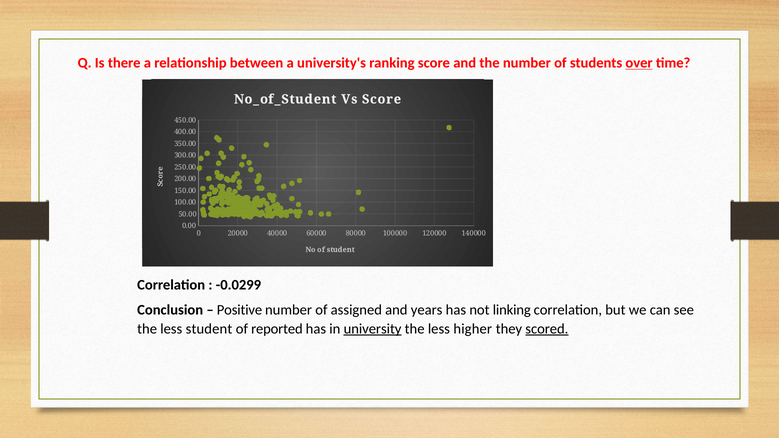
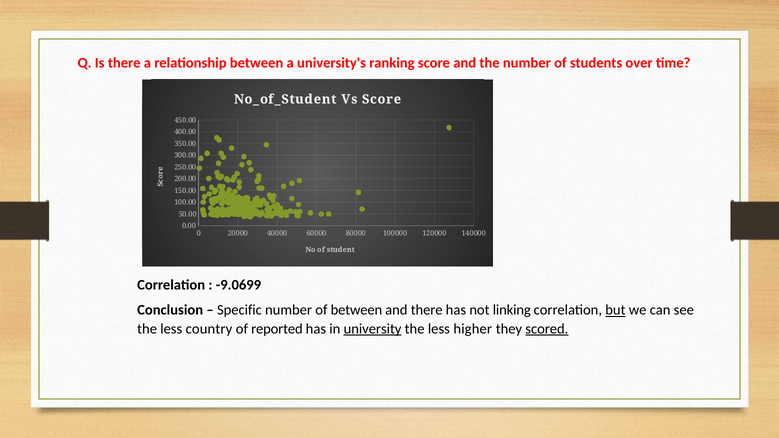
over underline: present -> none (639, 63)
-0.0299: -0.0299 -> -9.0699 (238, 285)
Positive: Positive -> Specific (239, 310)
of assigned: assigned -> between (356, 310)
and years: years -> there (427, 310)
but underline: none -> present (615, 310)
less student: student -> country (209, 329)
